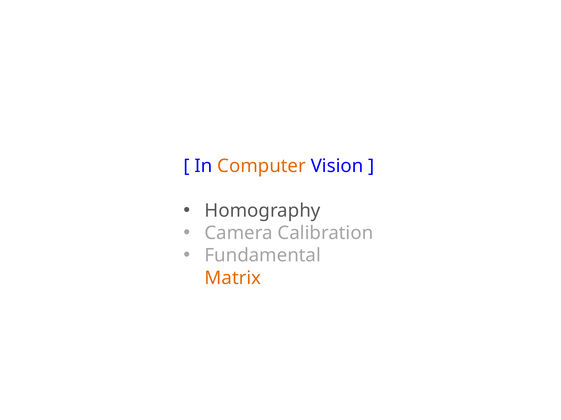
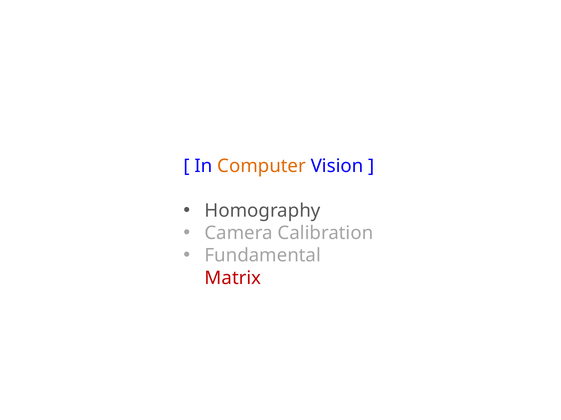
Matrix colour: orange -> red (233, 278)
